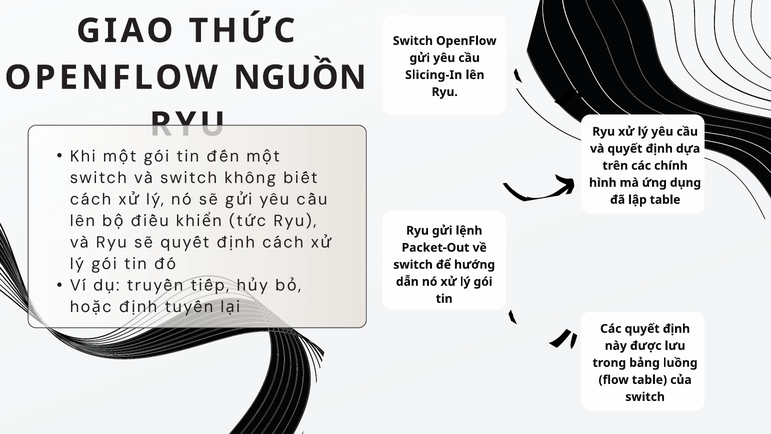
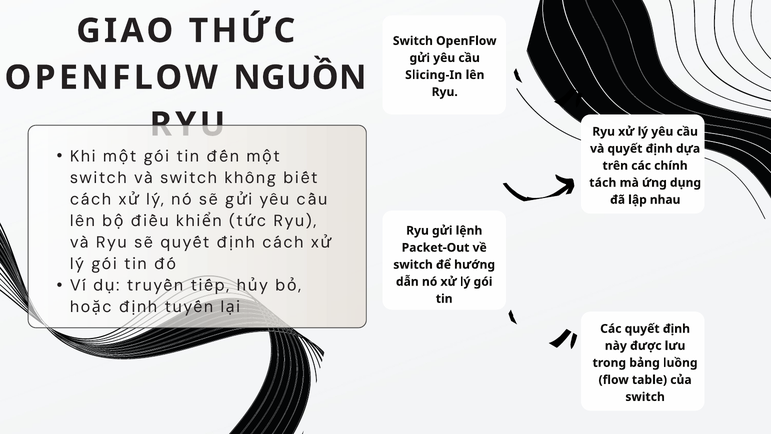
hình: hình -> tách (603, 183)
lập table: table -> nhau (665, 200)
